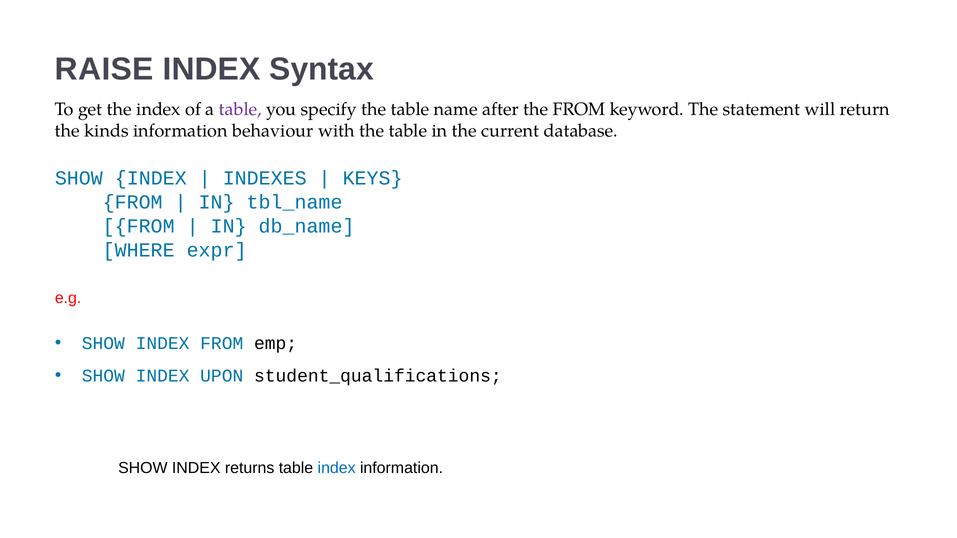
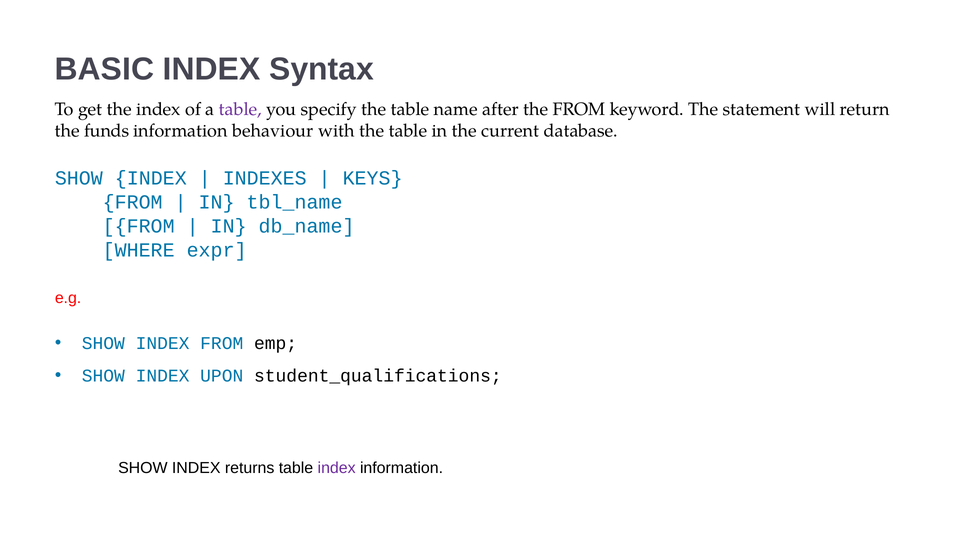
RAISE: RAISE -> BASIC (104, 69)
kinds: kinds -> funds (107, 131)
index colour: blue -> purple (337, 468)
